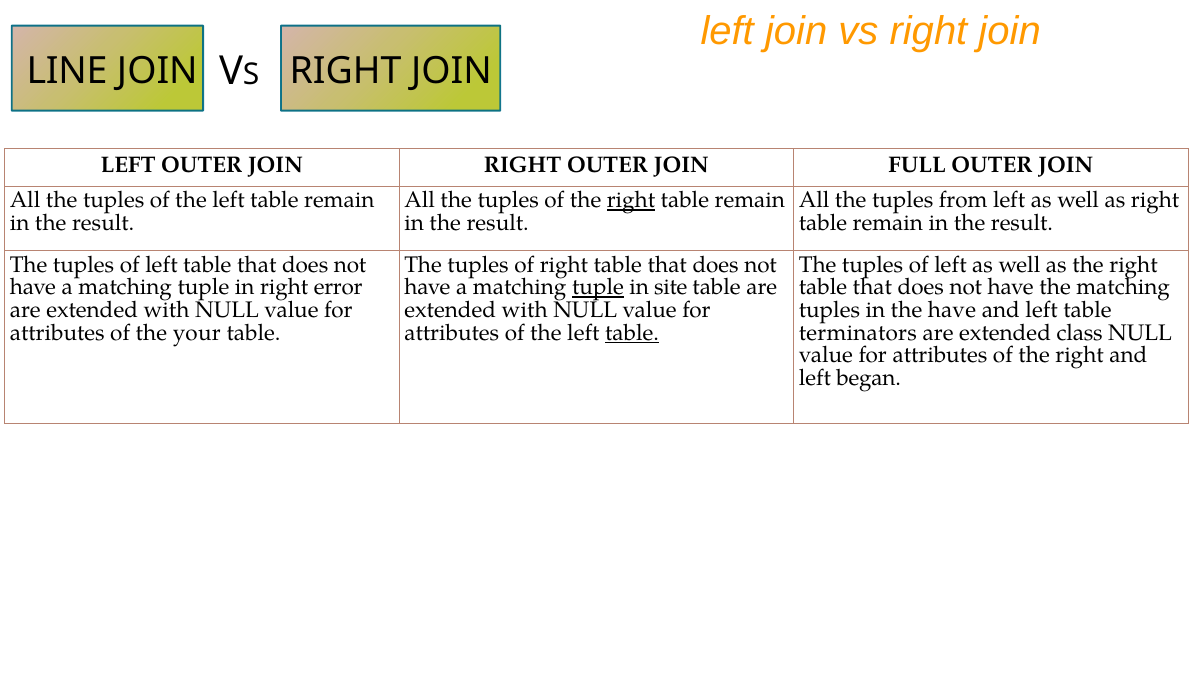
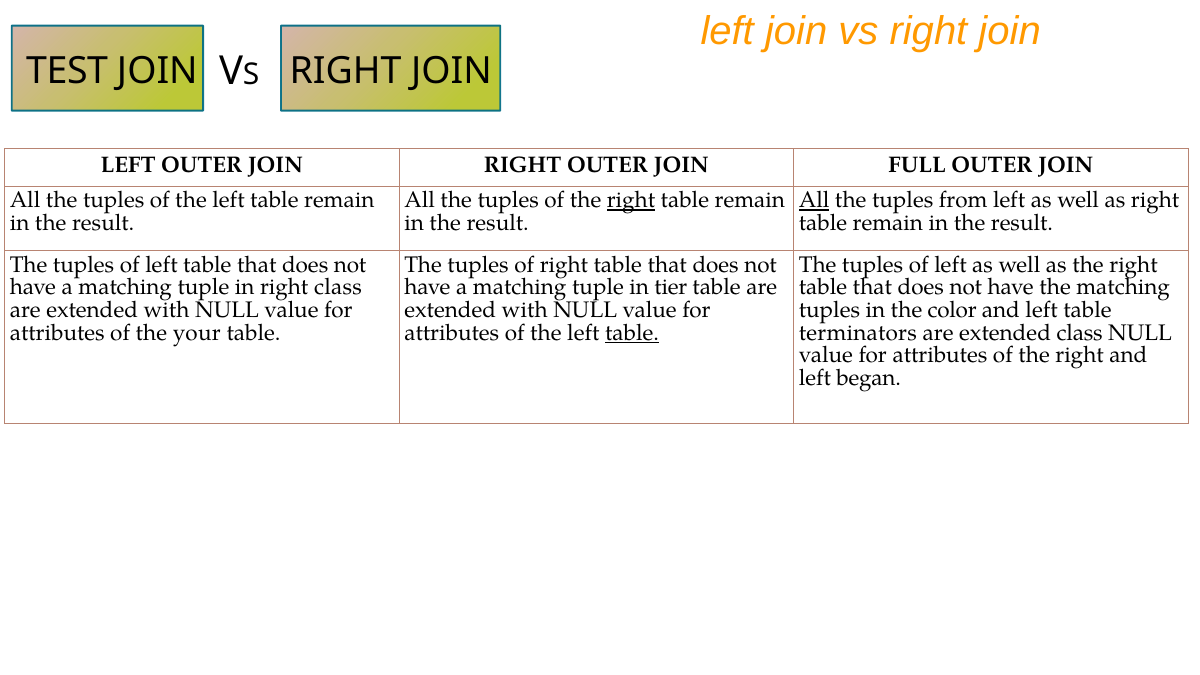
LINE: LINE -> TEST (67, 71)
All underline: none -> present (814, 200)
right error: error -> class (338, 287)
tuple underline: present -> none (598, 287)
site: site -> tier (671, 287)
the have: have -> color (952, 310)
